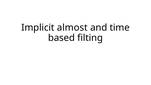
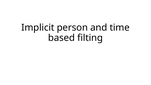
almost: almost -> person (72, 28)
